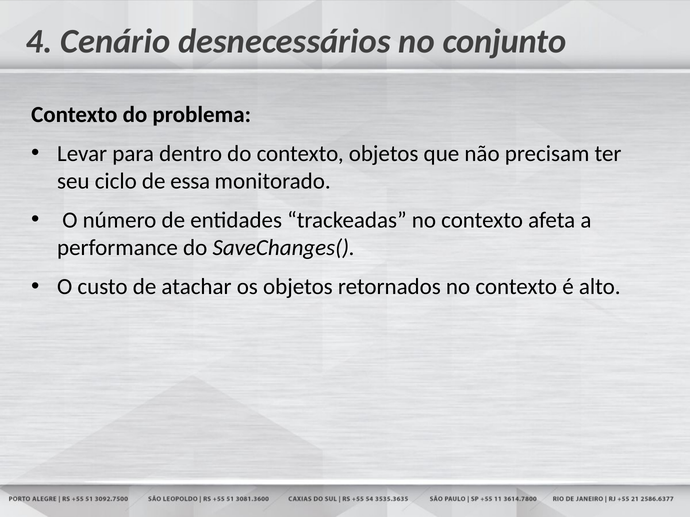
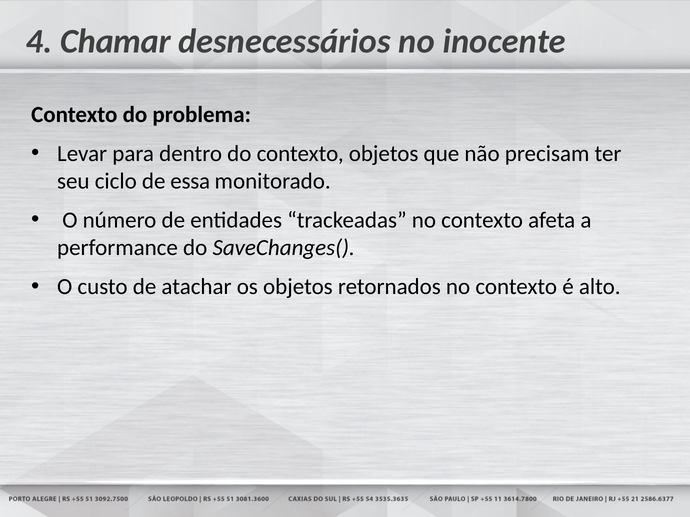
Cenário: Cenário -> Chamar (115, 41)
conjunto: conjunto -> inocente (504, 41)
